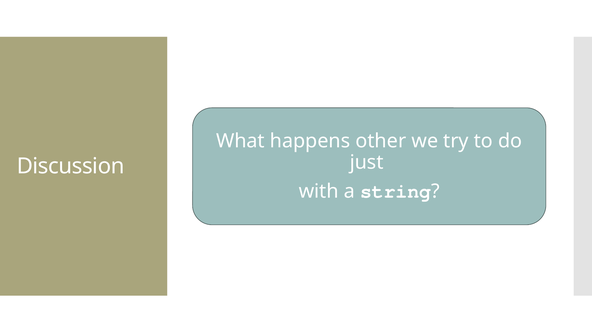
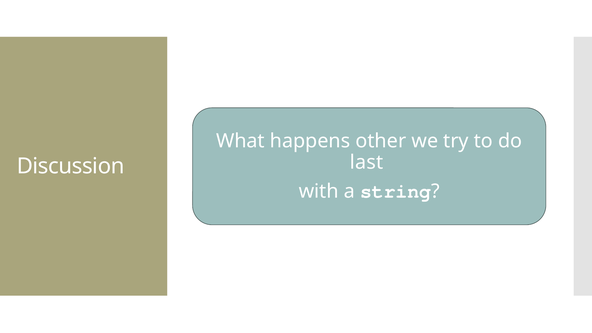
just: just -> last (367, 162)
